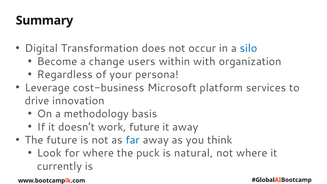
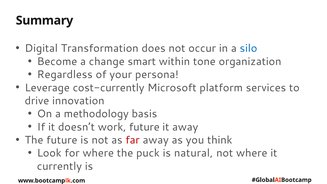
users: users -> smart (142, 61)
with: with -> tone (204, 61)
cost-business: cost-business -> cost-currently (109, 88)
far colour: blue -> red (133, 140)
